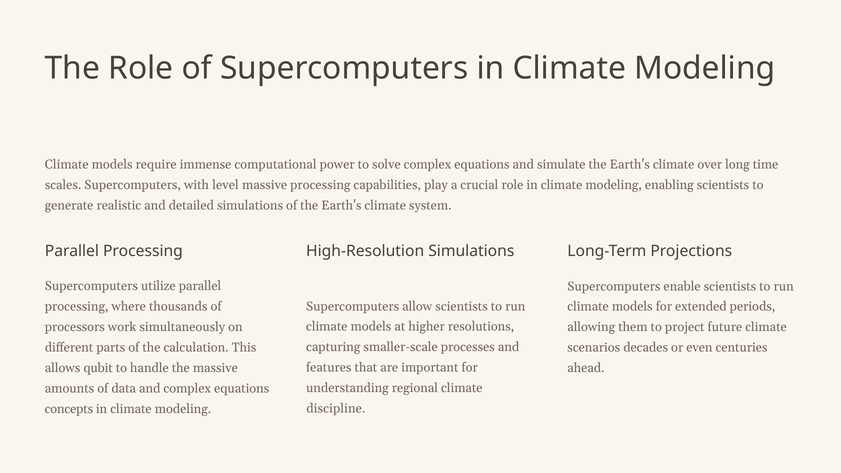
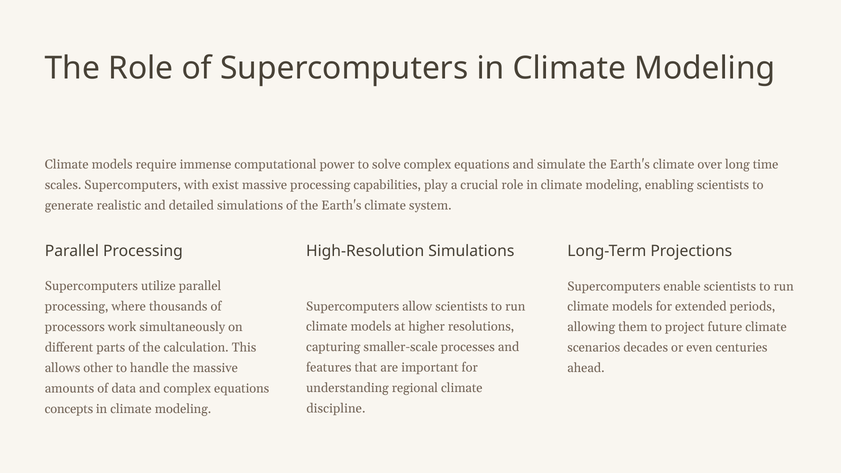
level: level -> exist (226, 185)
qubit: qubit -> other (98, 368)
